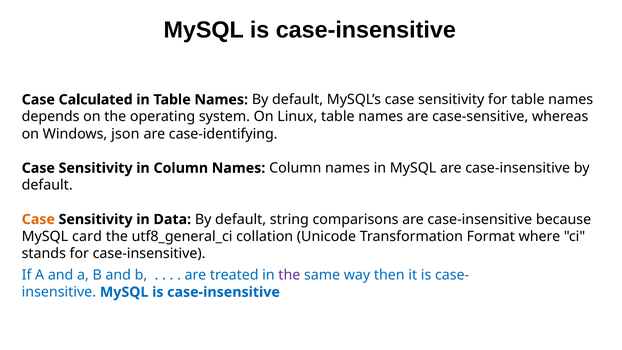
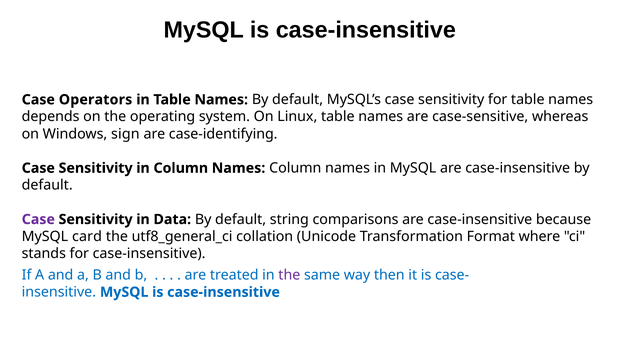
Calculated: Calculated -> Operators (96, 100)
json: json -> sign (125, 134)
Case colour: orange -> purple (38, 219)
